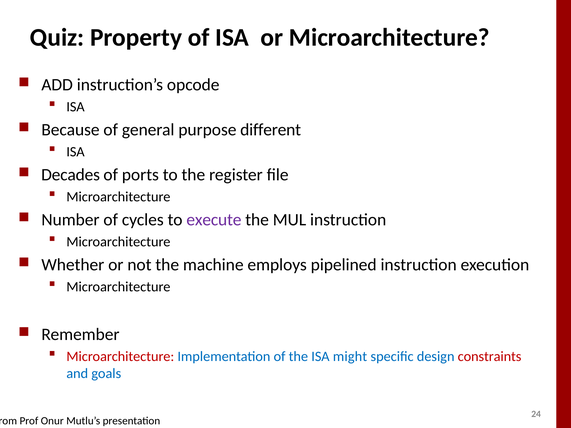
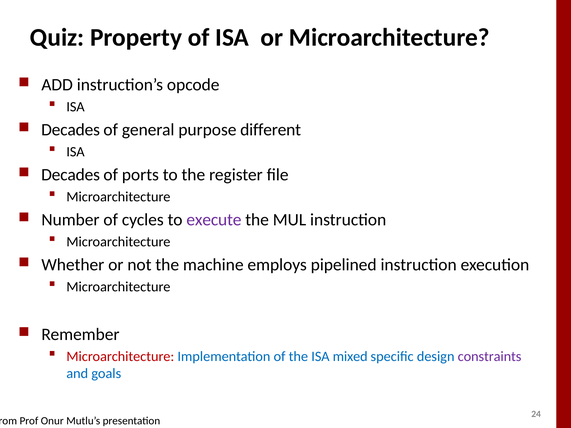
Because: Because -> Decades (71, 130)
might: might -> mixed (350, 357)
constraints colour: red -> purple (490, 357)
